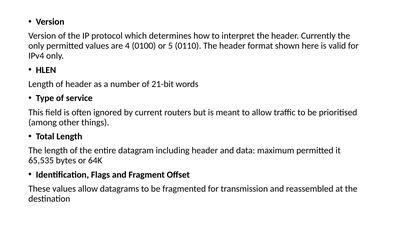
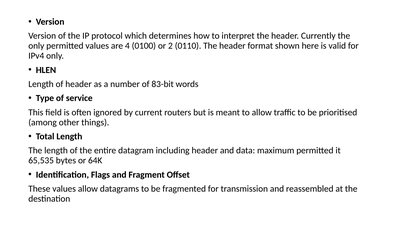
5: 5 -> 2 (170, 46)
21-bit: 21-bit -> 83-bit (163, 84)
